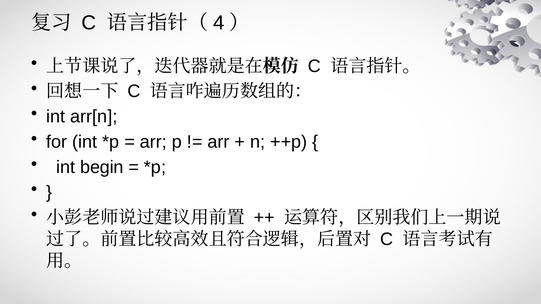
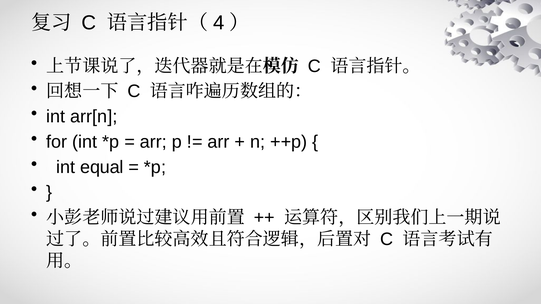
begin: begin -> equal (102, 167)
